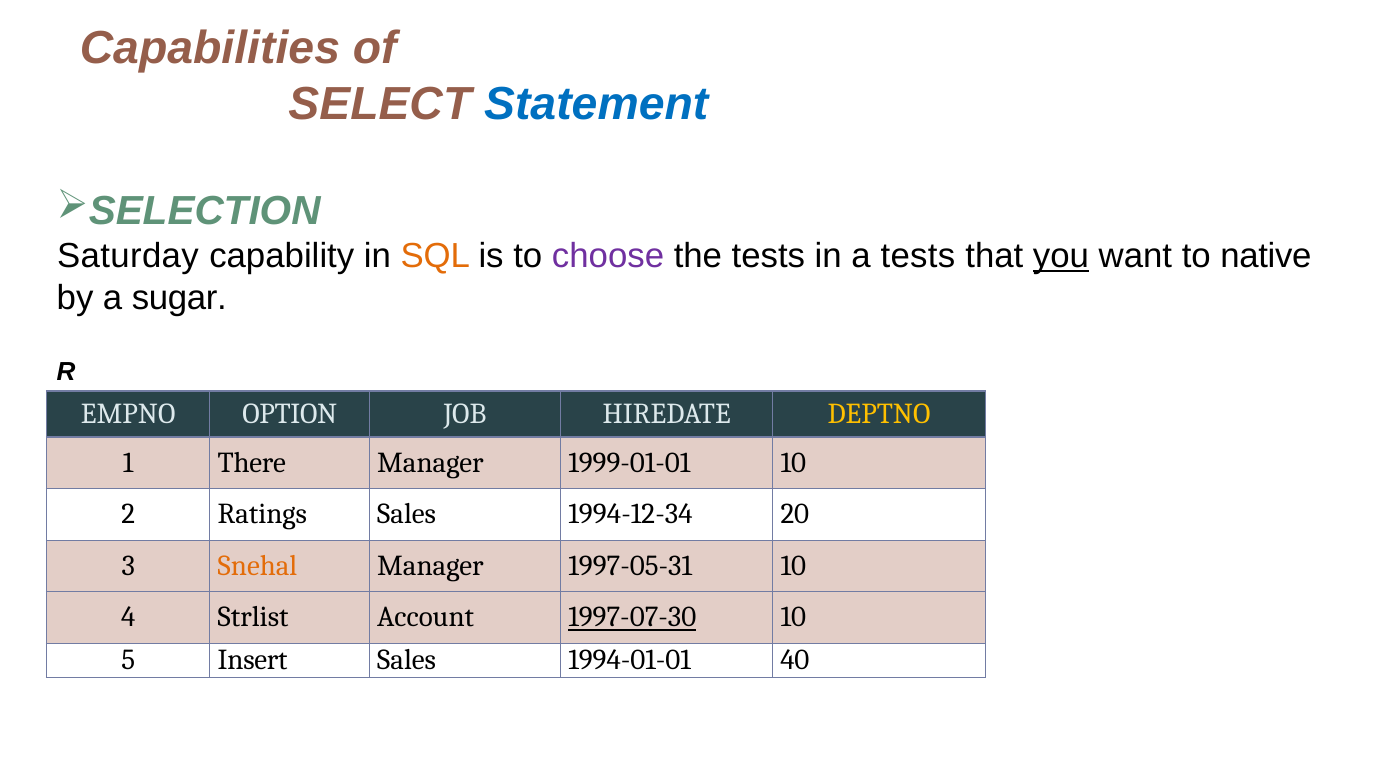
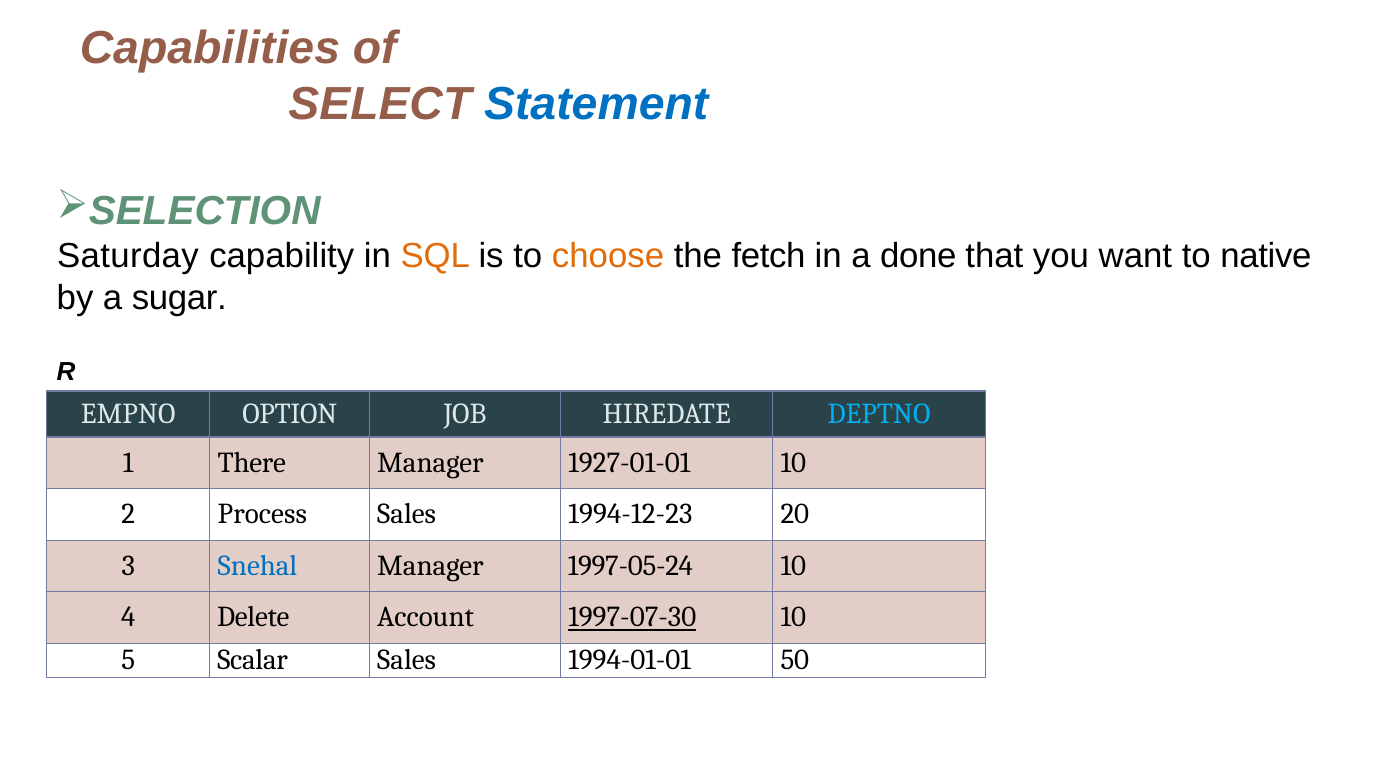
choose colour: purple -> orange (608, 256)
the tests: tests -> fetch (769, 256)
a tests: tests -> done (918, 256)
you underline: present -> none (1061, 256)
DEPTNO colour: yellow -> light blue (879, 414)
1999-01-01: 1999-01-01 -> 1927-01-01 (629, 463)
Ratings: Ratings -> Process (262, 514)
1994-12-34: 1994-12-34 -> 1994-12-23 (630, 514)
Snehal colour: orange -> blue (258, 566)
1997-05-31: 1997-05-31 -> 1997-05-24 (630, 566)
Strlist: Strlist -> Delete (253, 618)
Insert: Insert -> Scalar (253, 661)
40: 40 -> 50 (795, 661)
